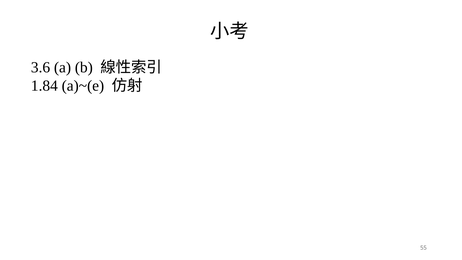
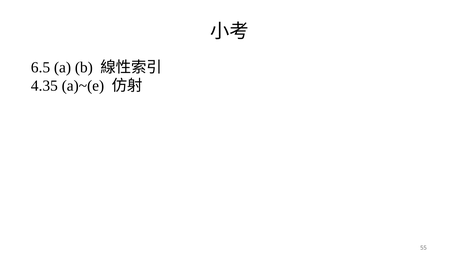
3.6: 3.6 -> 6.5 (41, 67)
1.84: 1.84 -> 4.35 (44, 86)
